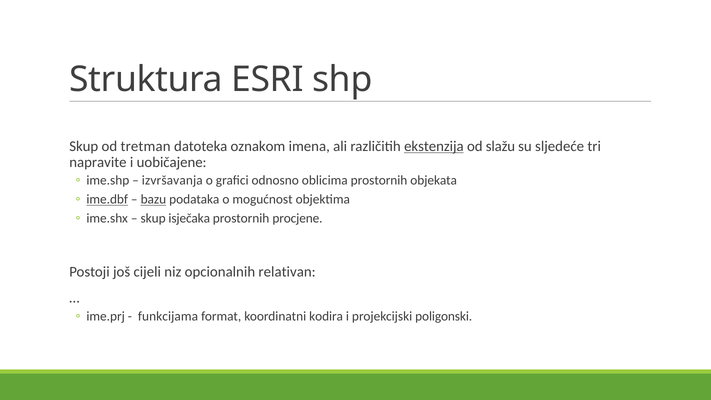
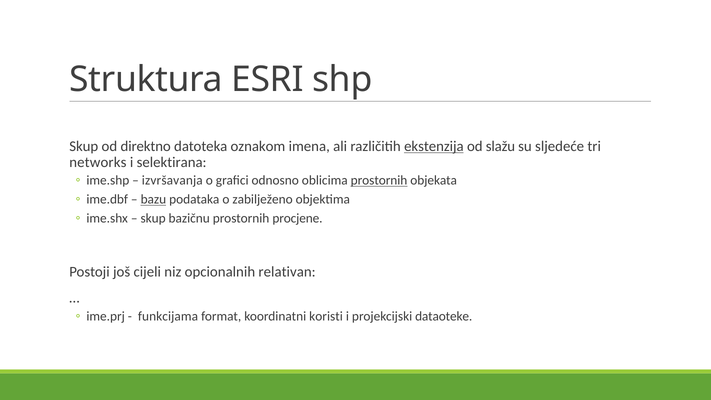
tretman: tretman -> direktno (146, 146)
napravite: napravite -> networks (98, 162)
uobičajene: uobičajene -> selektirana (172, 162)
prostornih underline: none -> present (379, 181)
ime.dbf underline: present -> none (107, 199)
mogućnost: mogućnost -> zabilježeno (263, 199)
isječaka: isječaka -> bazičnu (189, 218)
kodira: kodira -> koristi (326, 316)
poligonski: poligonski -> dataoteke (444, 316)
